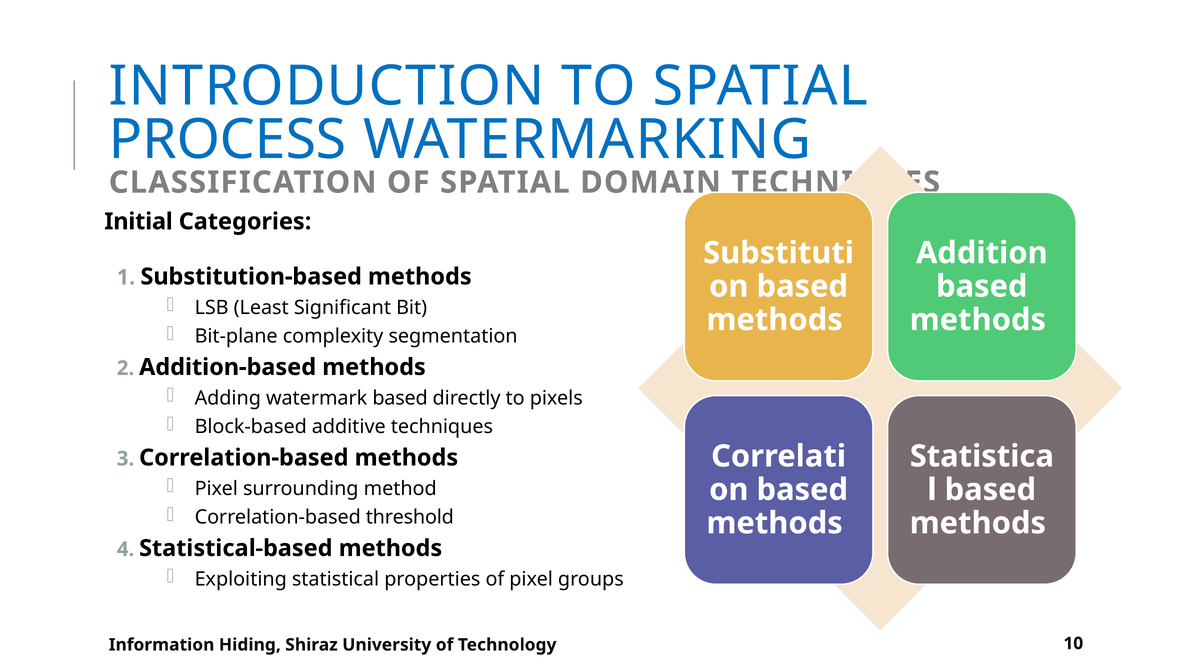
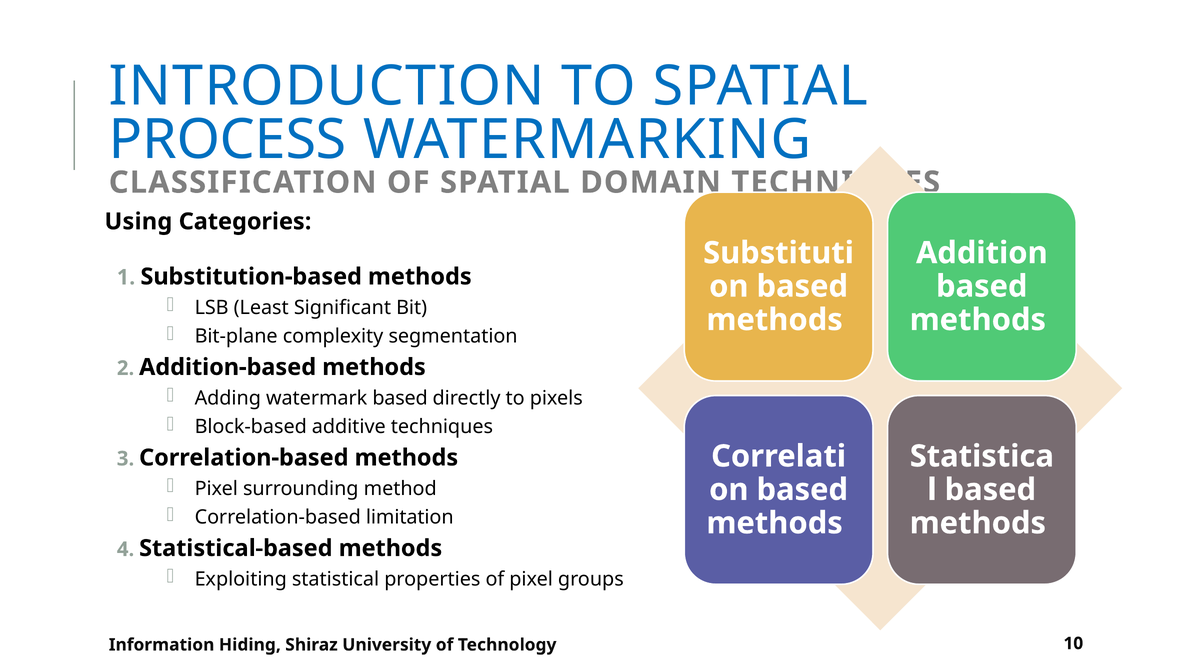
Initial: Initial -> Using (138, 221)
threshold: threshold -> limitation (410, 517)
